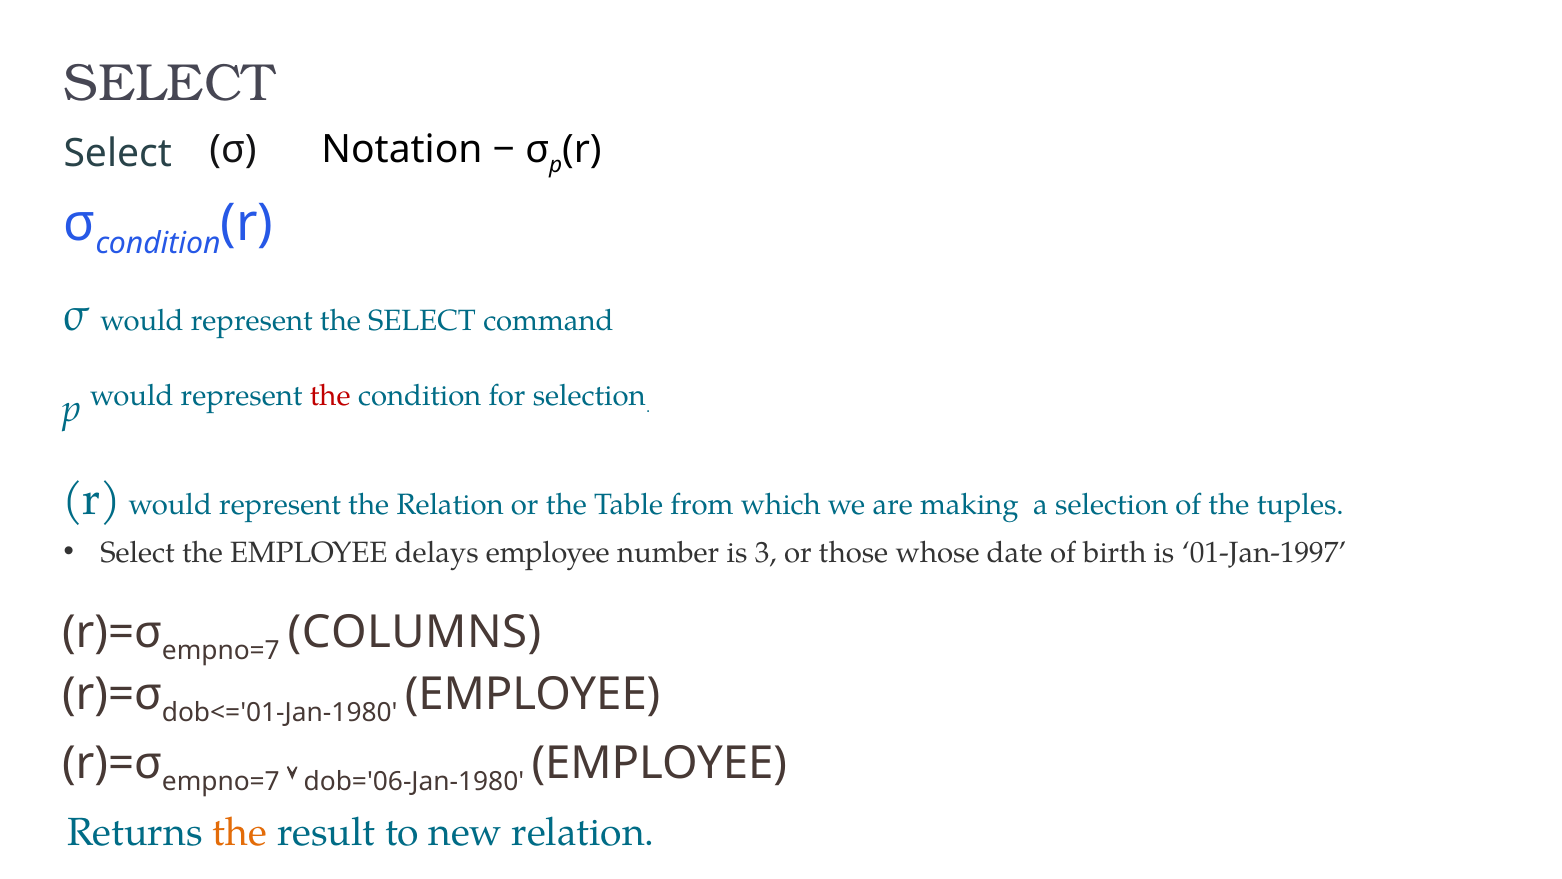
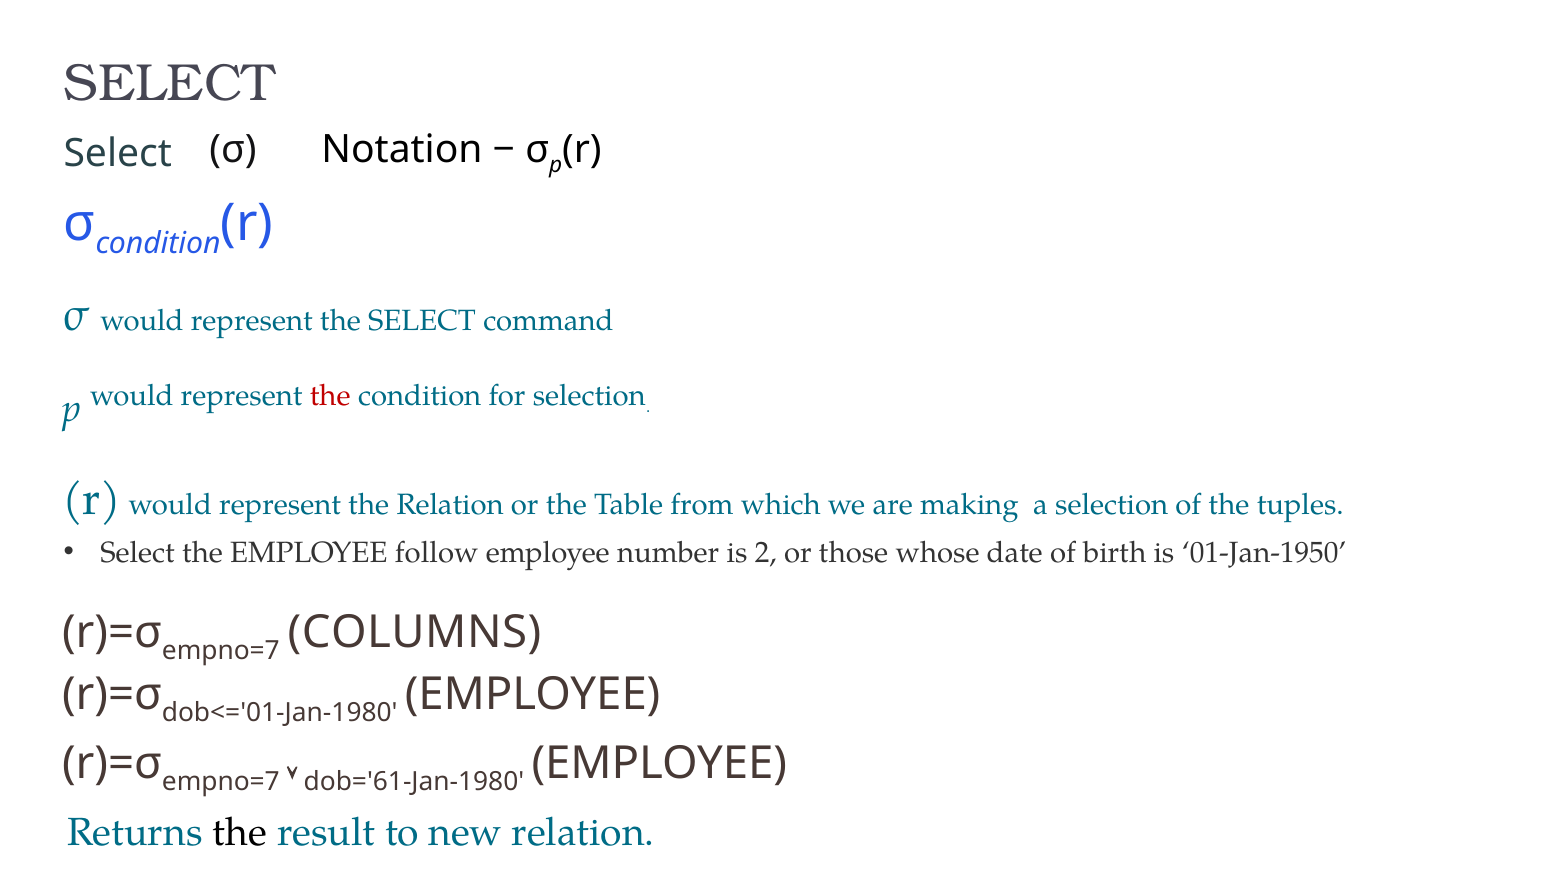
delays: delays -> follow (437, 553)
3: 3 -> 2 (766, 553)
01-Jan-1997: 01-Jan-1997 -> 01-Jan-1950 (1264, 553)
dob='06-Jan-1980: dob='06-Jan-1980 -> dob='61-Jan-1980 (414, 781)
the colour: orange -> black (240, 832)
